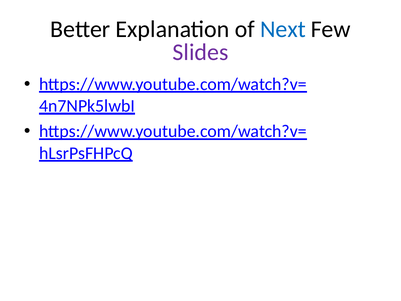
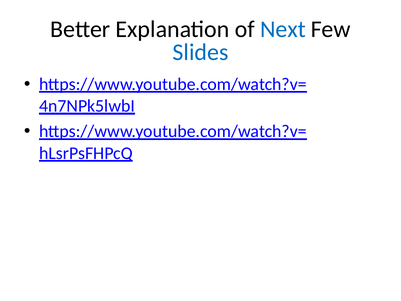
Slides colour: purple -> blue (200, 52)
